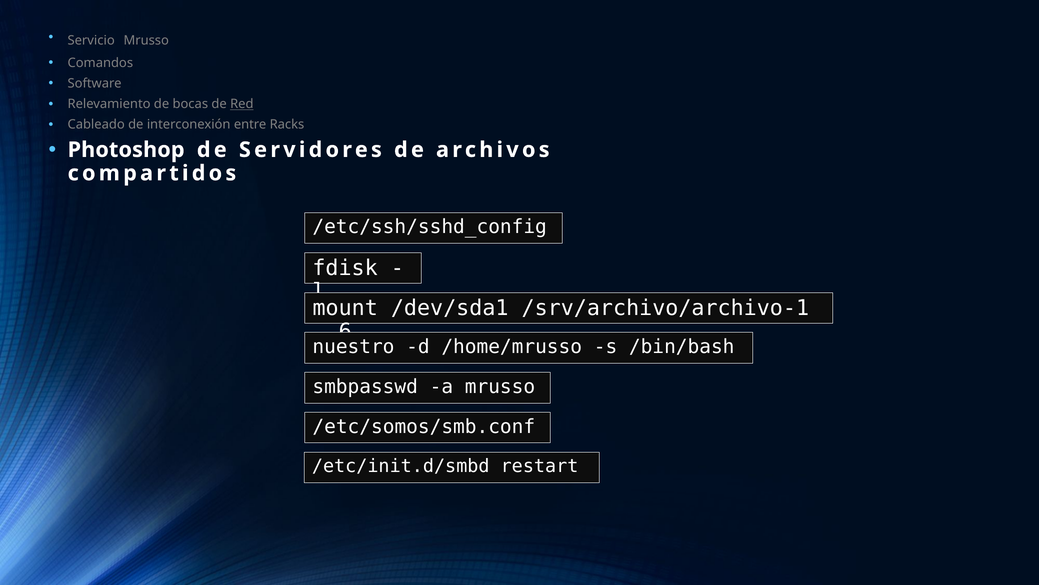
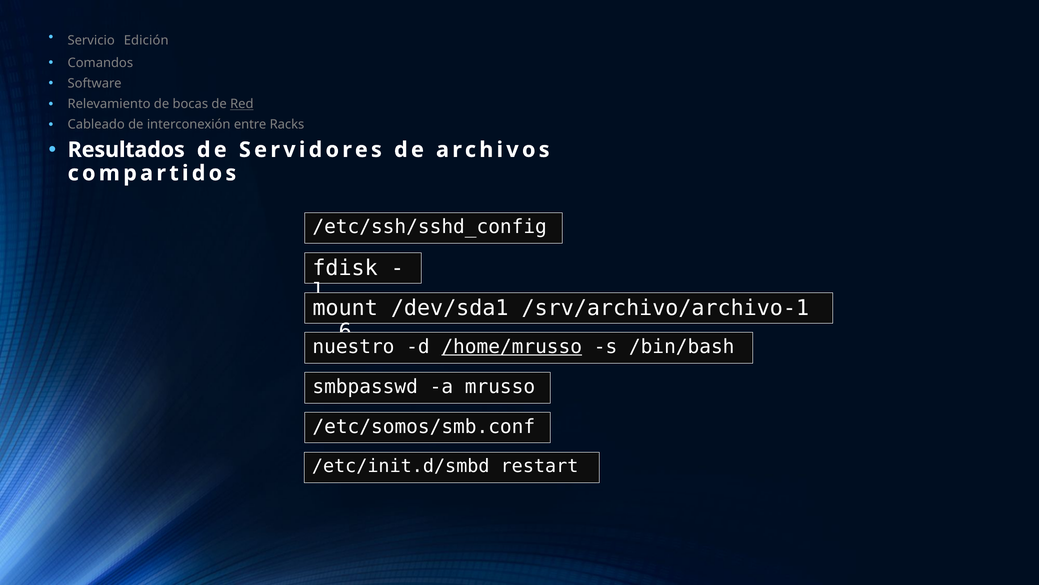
Servicio Mrusso: Mrusso -> Edición (146, 41)
Photoshop: Photoshop -> Resultados (126, 150)
/home/mrusso underline: none -> present (512, 347)
